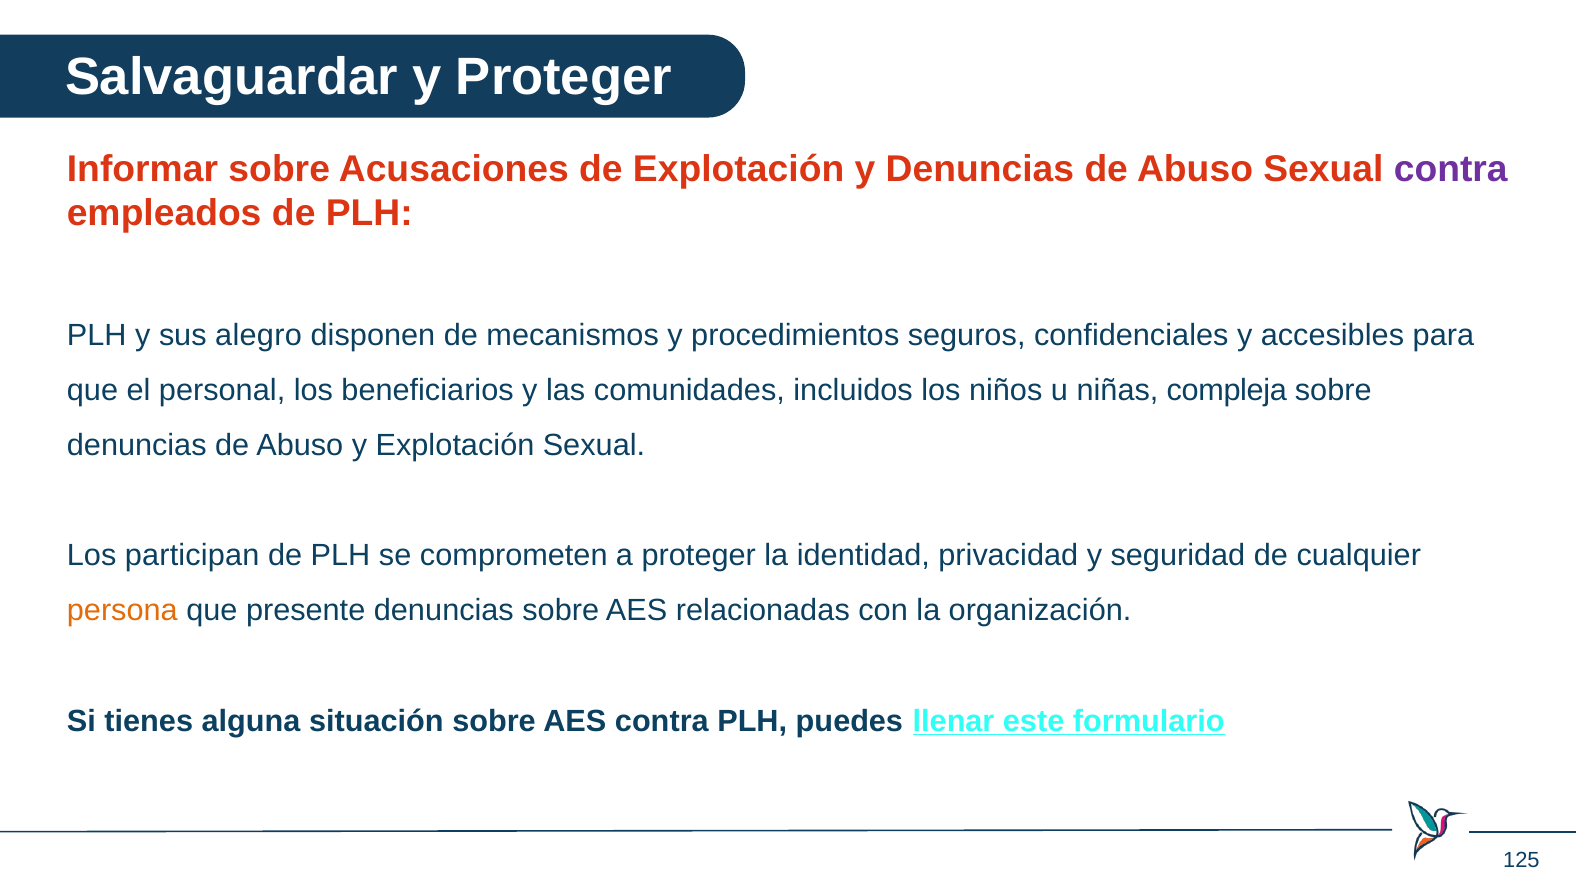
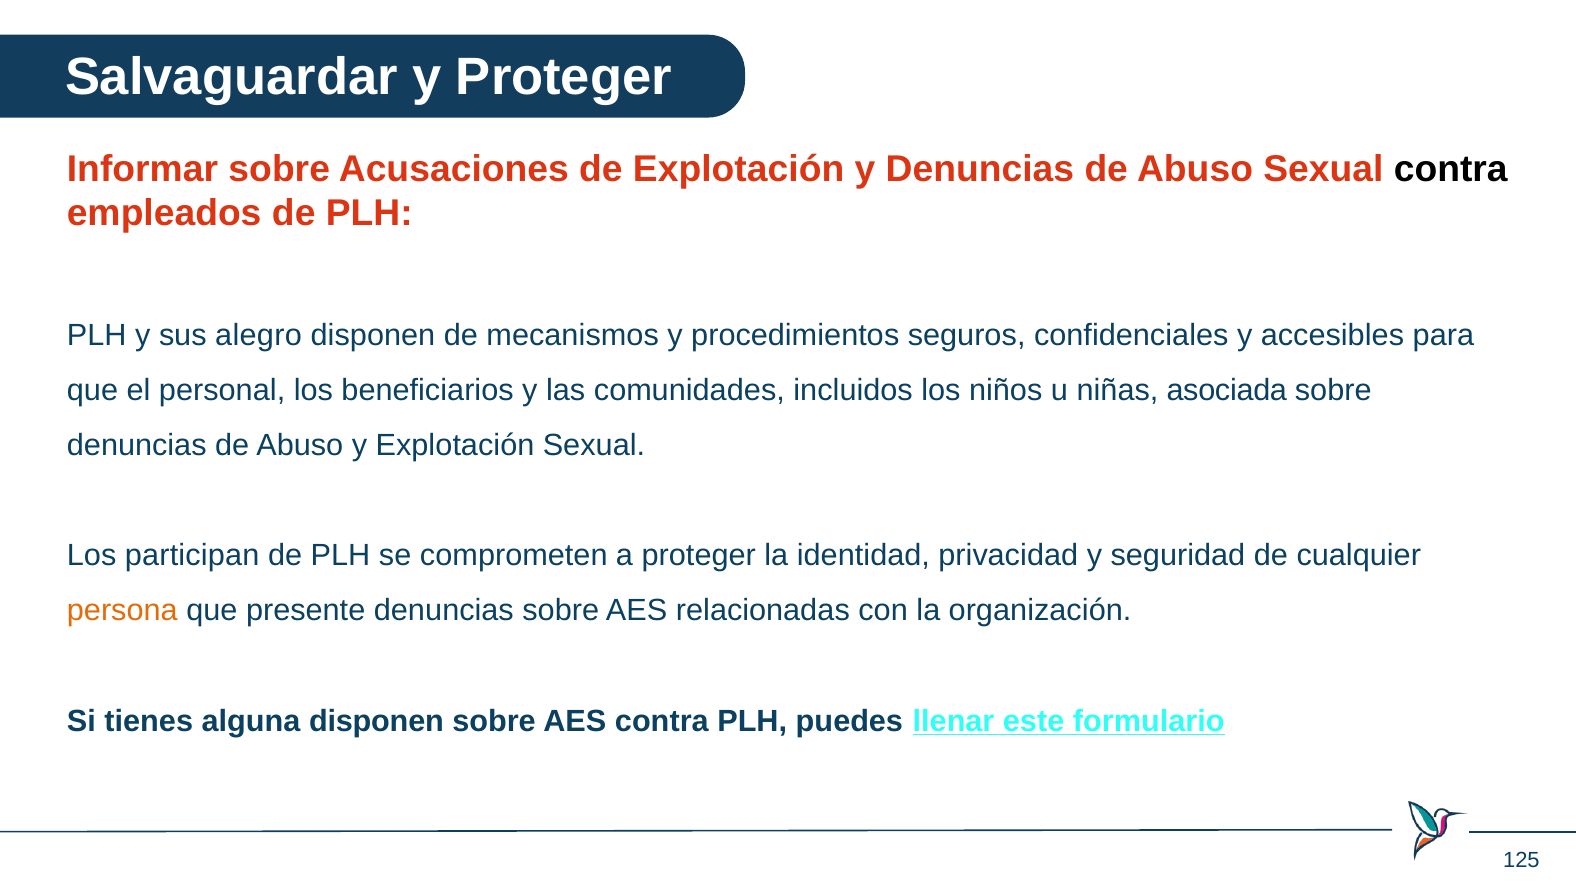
contra colour: purple -> black (1451, 169)
compleja: compleja -> asociada (1227, 390)
alguna situación: situación -> disponen (376, 721)
